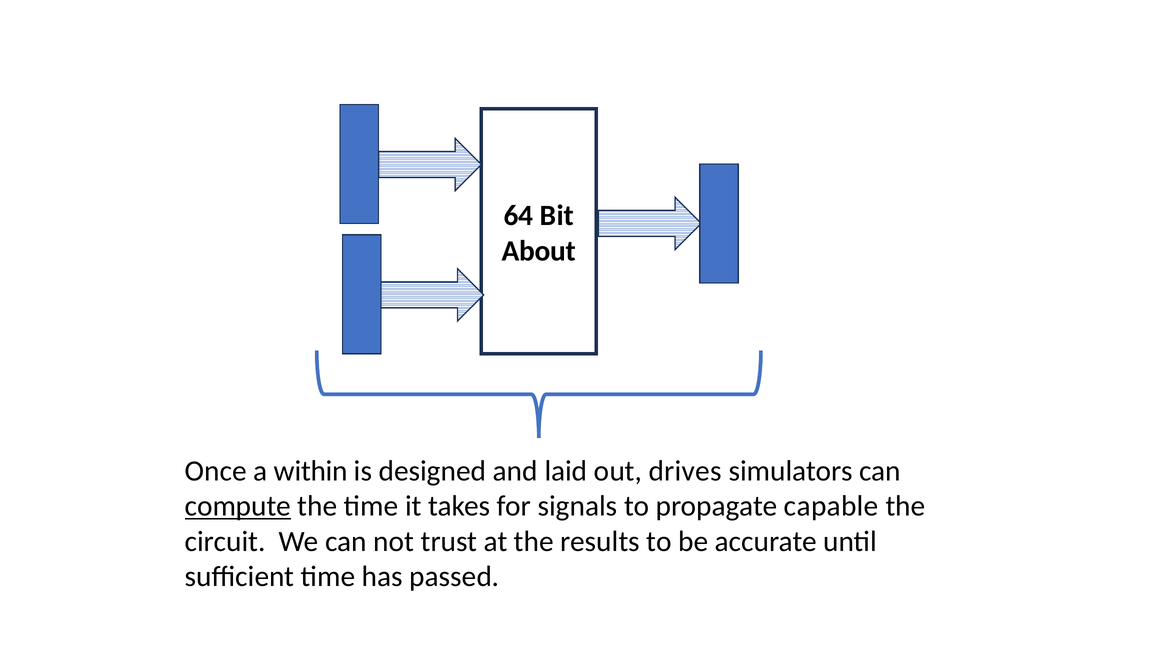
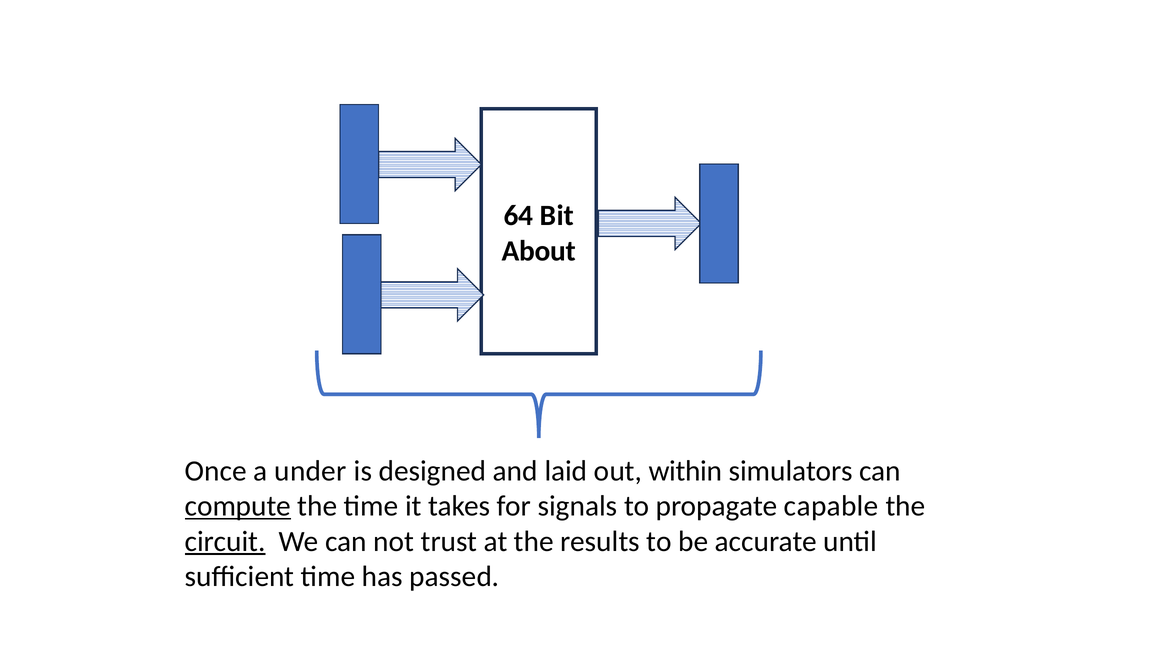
within: within -> under (310, 471)
drives: drives -> within (685, 471)
circuit underline: none -> present (225, 541)
